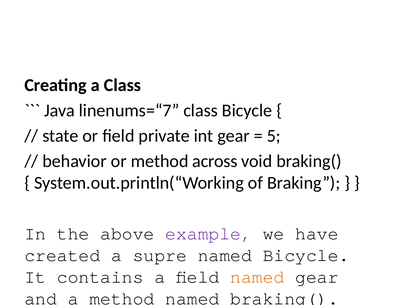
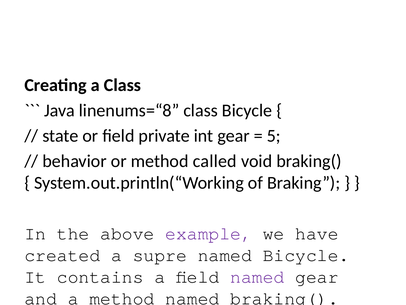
linenums=“7: linenums=“7 -> linenums=“8 (129, 110)
across: across -> called (215, 161)
named colour: orange -> purple (257, 277)
